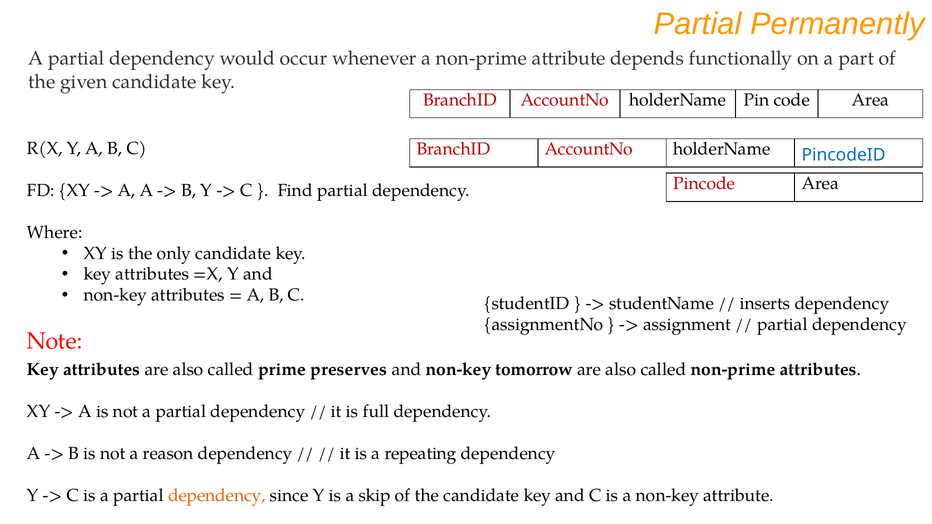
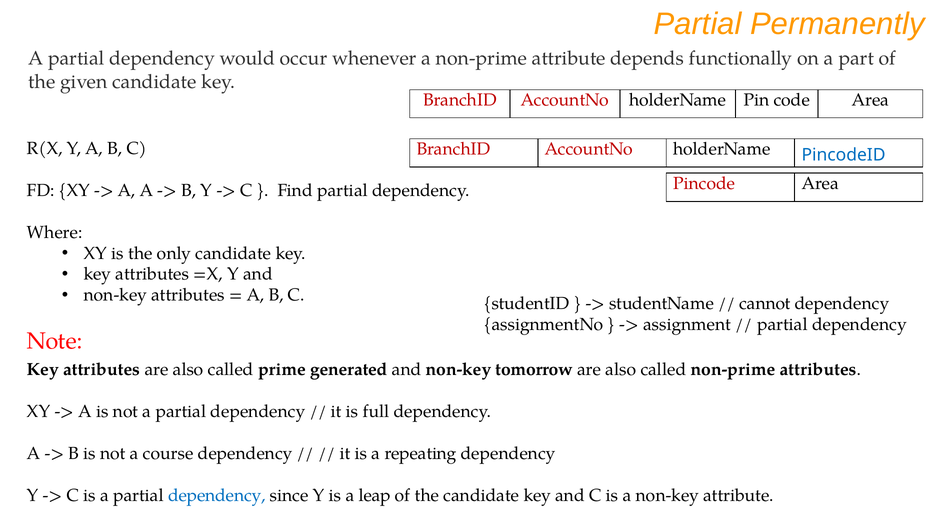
inserts: inserts -> cannot (765, 304)
preserves: preserves -> generated (349, 370)
reason: reason -> course (168, 454)
dependency colour: orange -> blue (217, 496)
skip: skip -> leap (375, 496)
